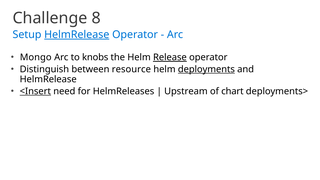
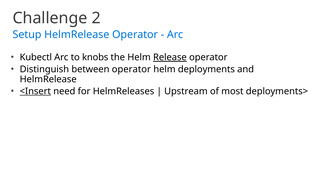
8: 8 -> 2 (96, 18)
HelmRelease underline: present -> none (77, 35)
Mongo: Mongo -> Kubectl (36, 57)
between resource: resource -> operator (131, 69)
deployments underline: present -> none (206, 69)
chart: chart -> most (232, 91)
